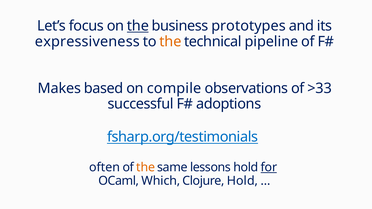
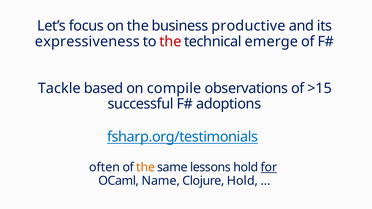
the underline: present -> none (138, 26)
prototypes: prototypes -> productive (248, 26)
the colour: orange -> red (170, 42)
pipeline: pipeline -> emerge (271, 42)
Makes: Makes -> Tackle (59, 88)
>33: >33 -> >15 (320, 88)
Which: Which -> Name (161, 181)
